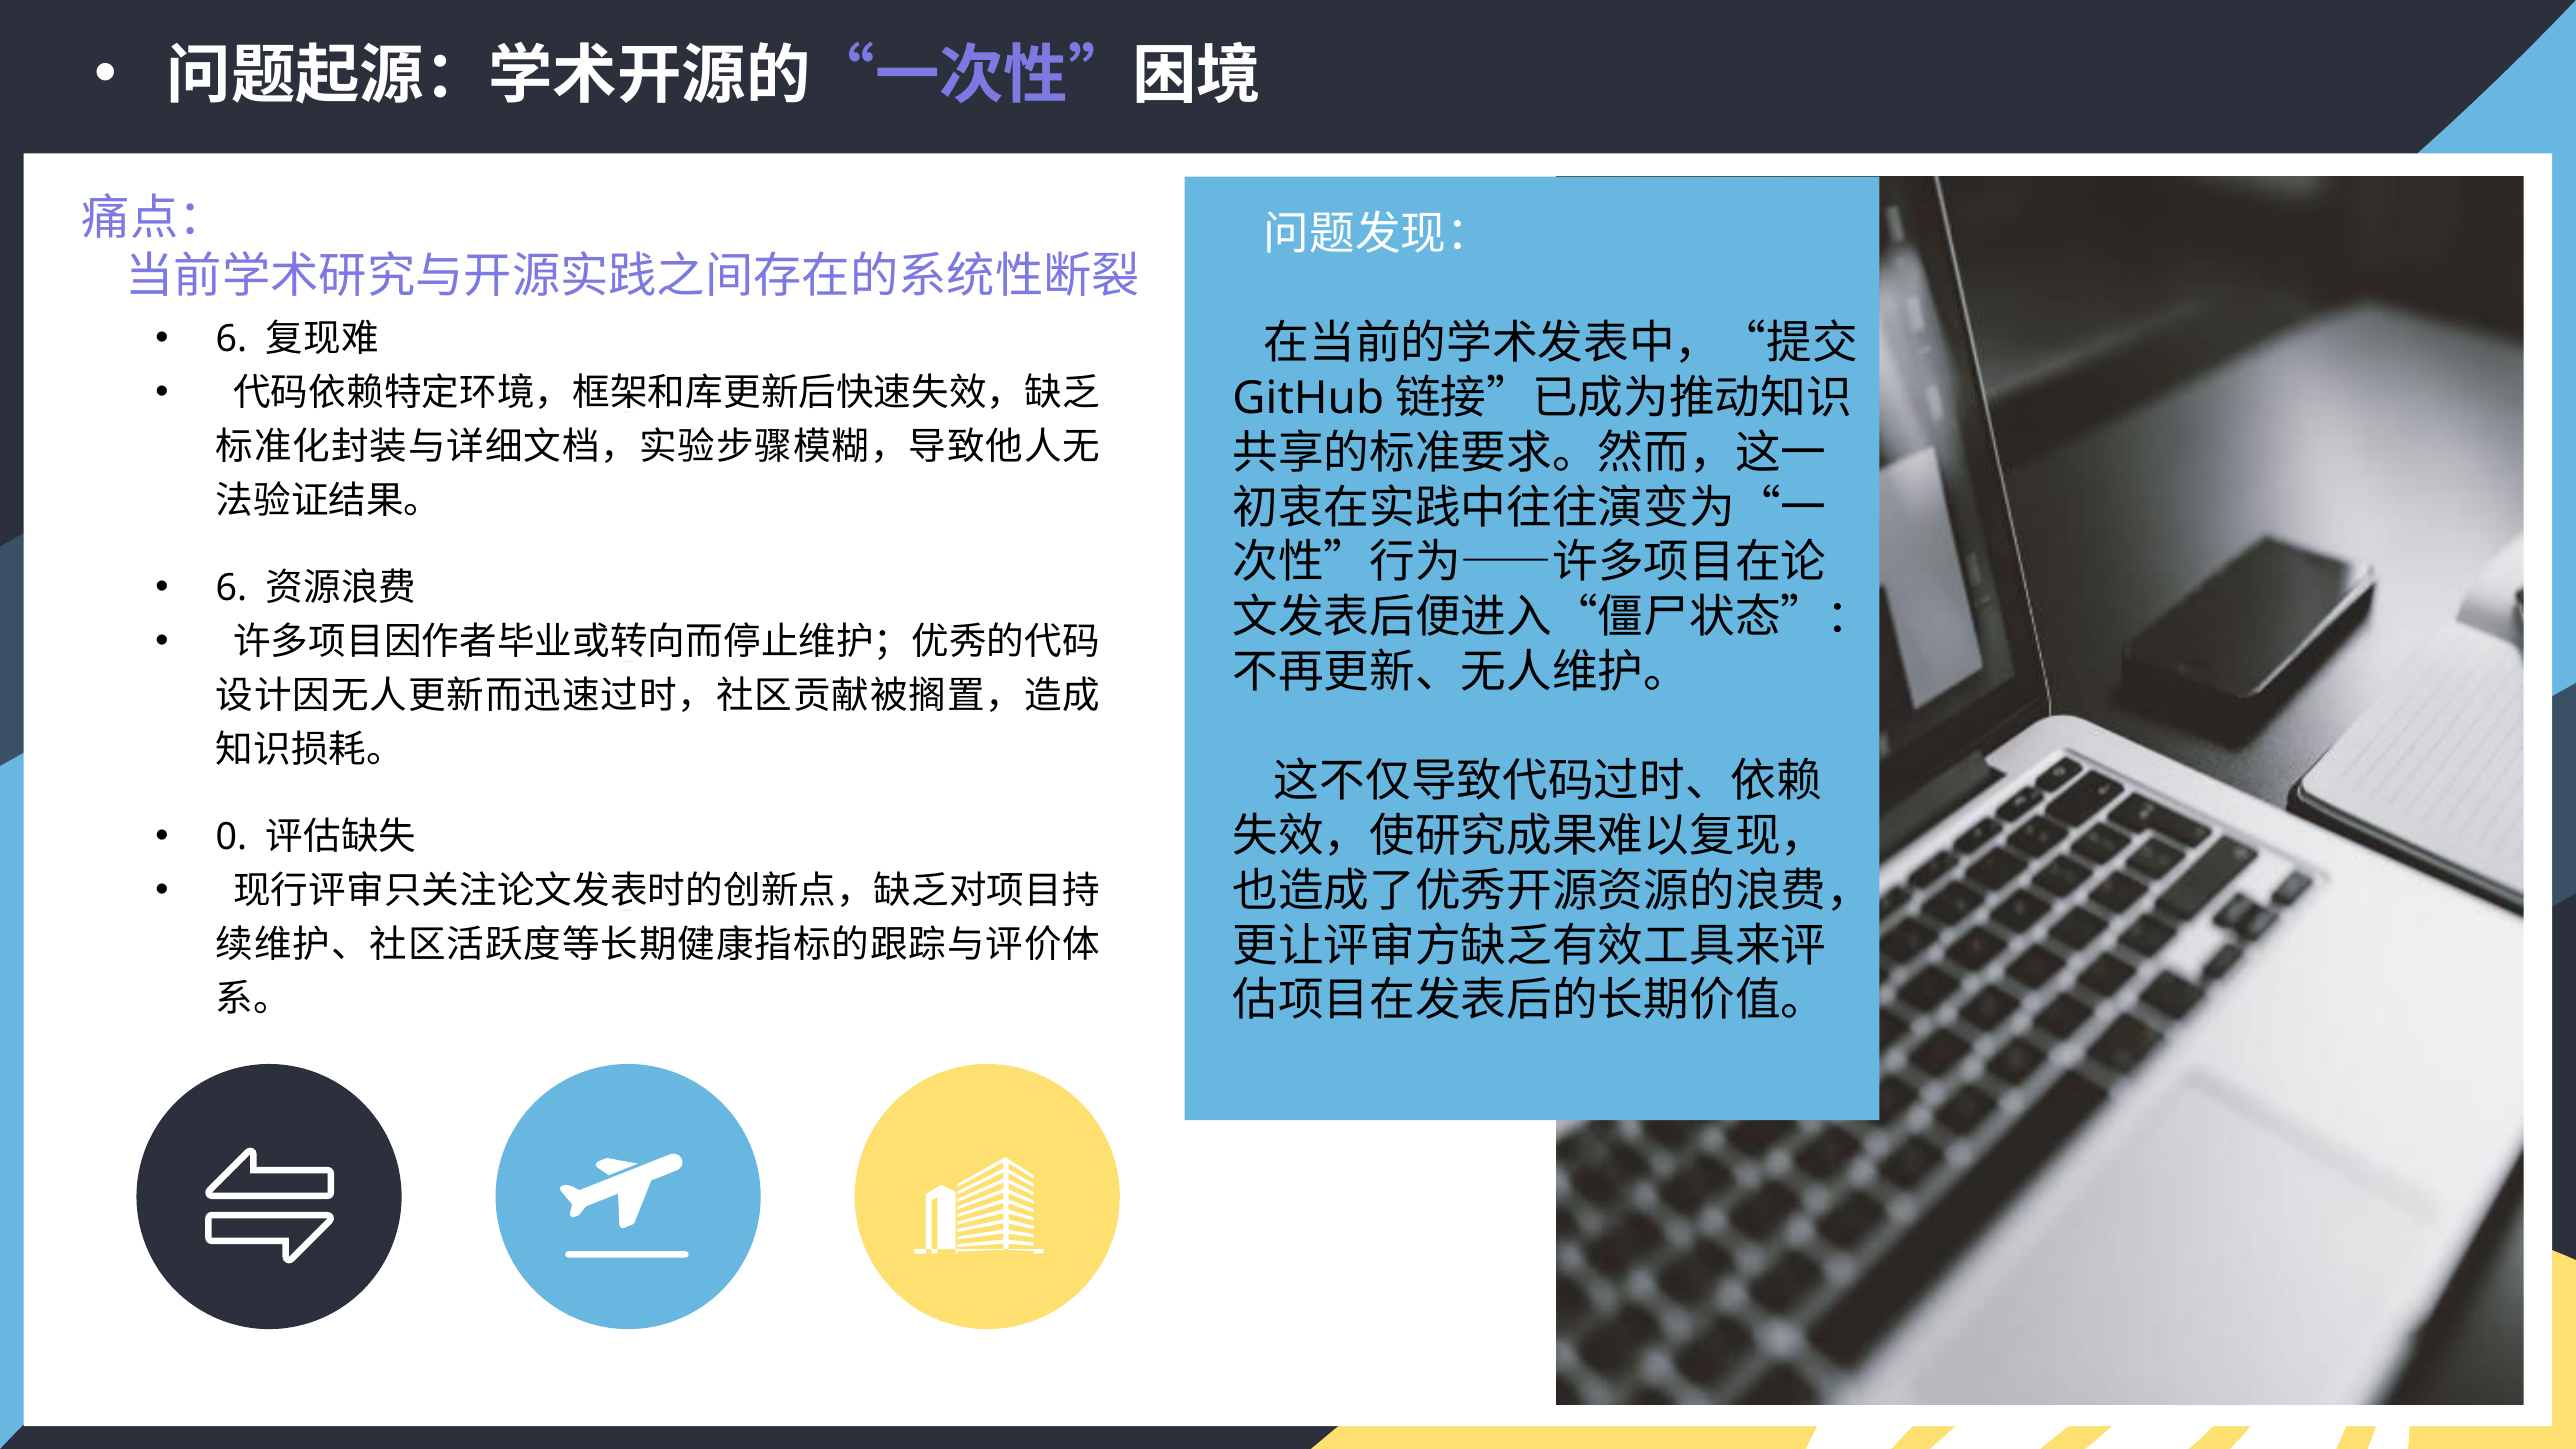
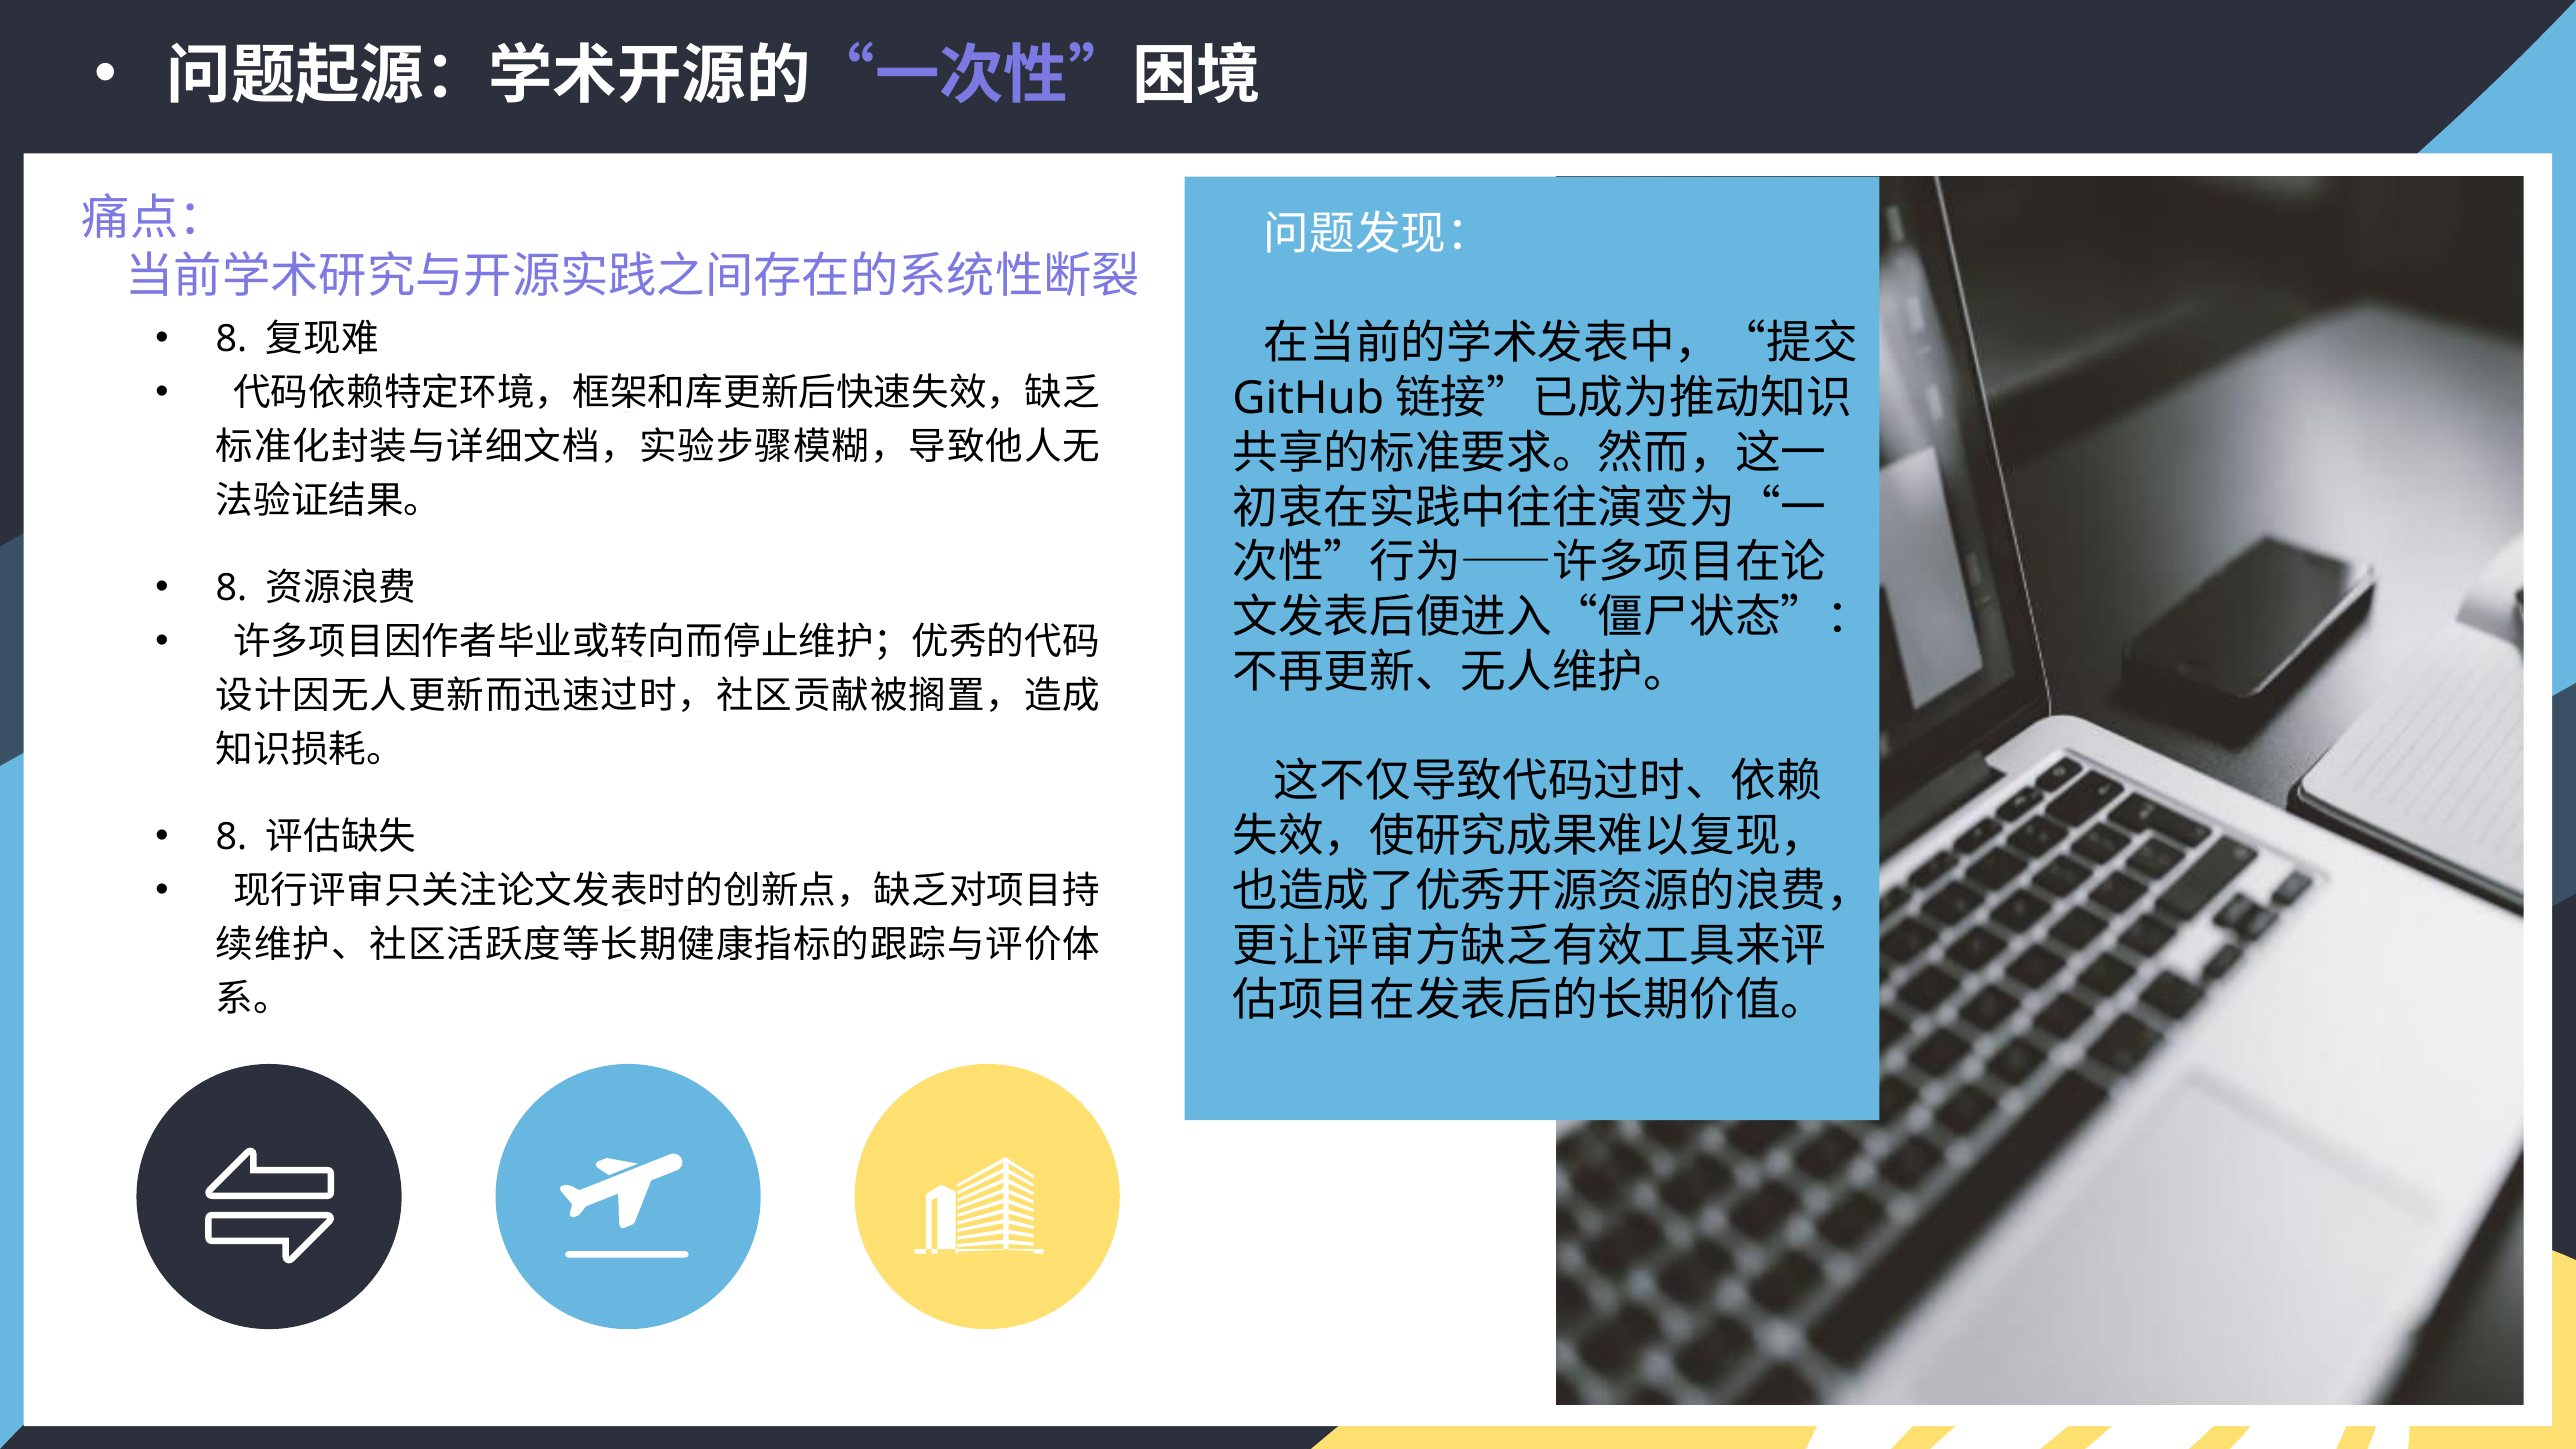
6: 6 -> 8 (231, 339)
6: 6 -> 8 (231, 588)
0: 0 -> 8 (231, 837)
